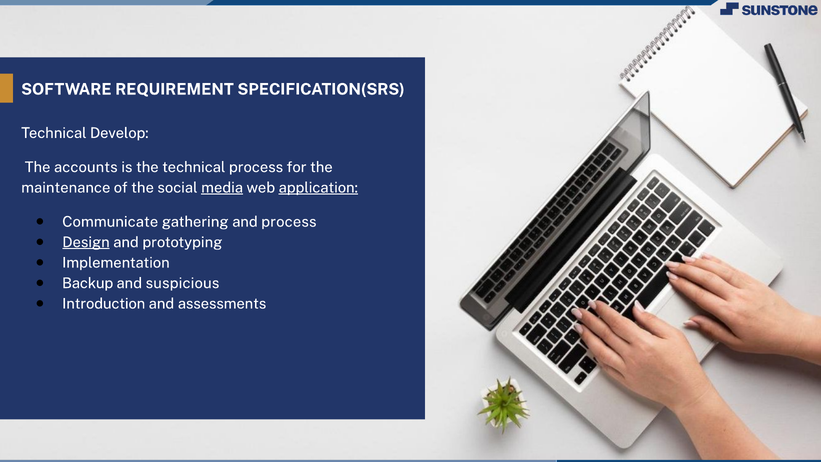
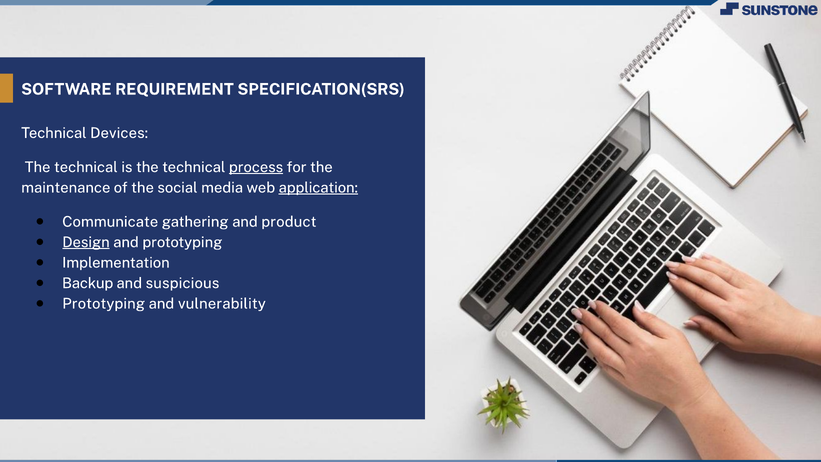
Develop: Develop -> Devices (119, 133)
accounts: accounts -> technical (86, 167)
process underline: none -> present (256, 167)
media underline: present -> none (222, 188)
and process: process -> product (289, 222)
Introduction: Introduction -> Prototyping (104, 304)
assessments: assessments -> vulnerability (222, 304)
